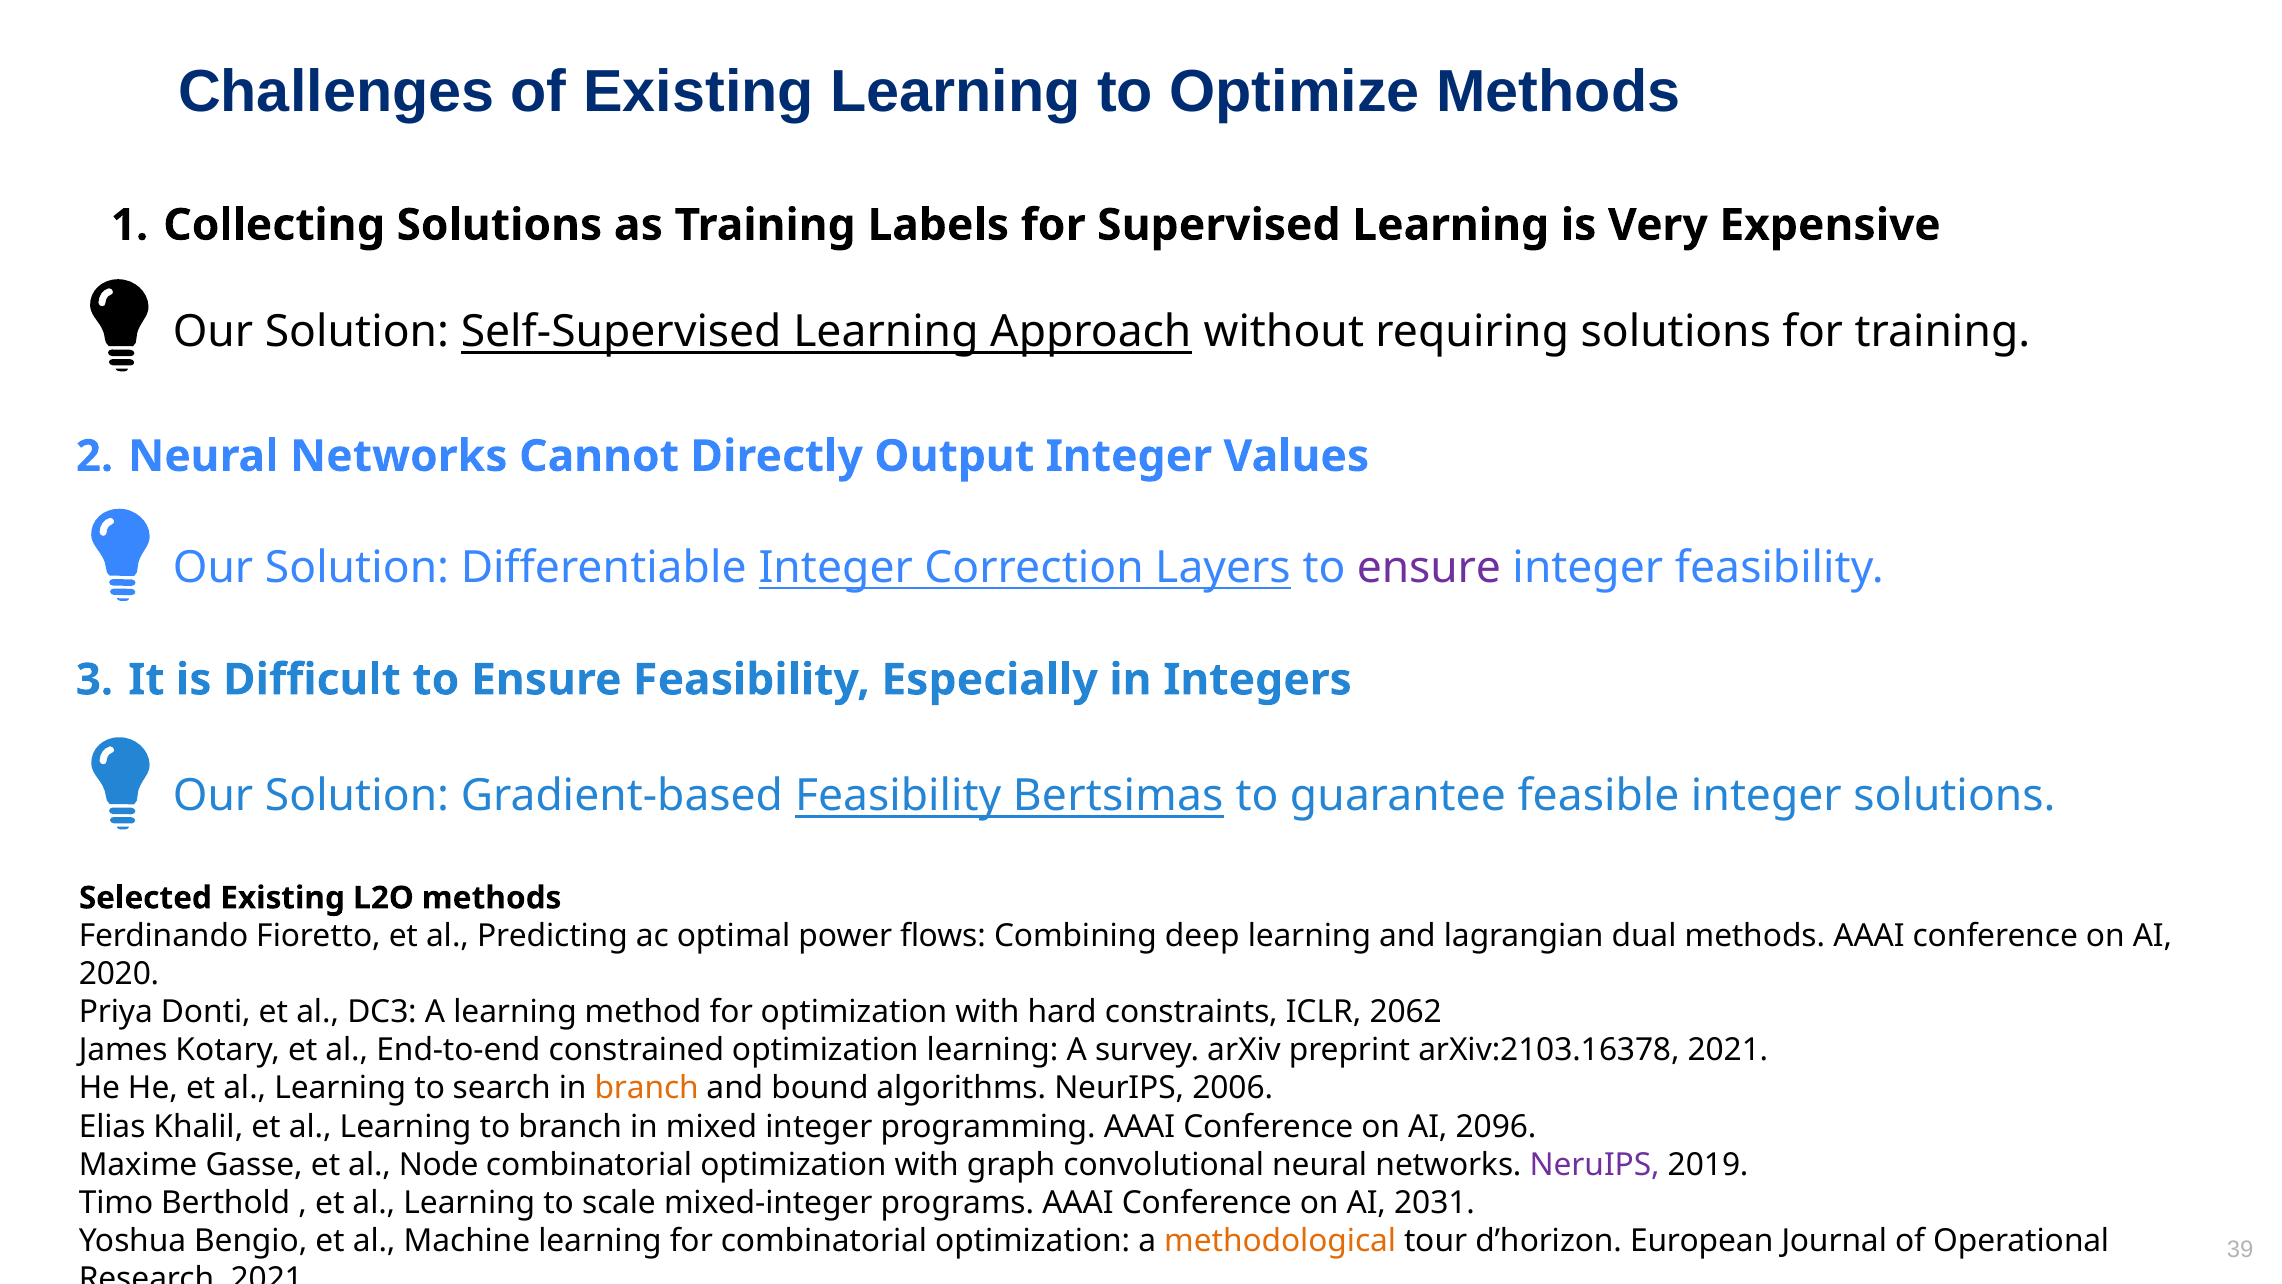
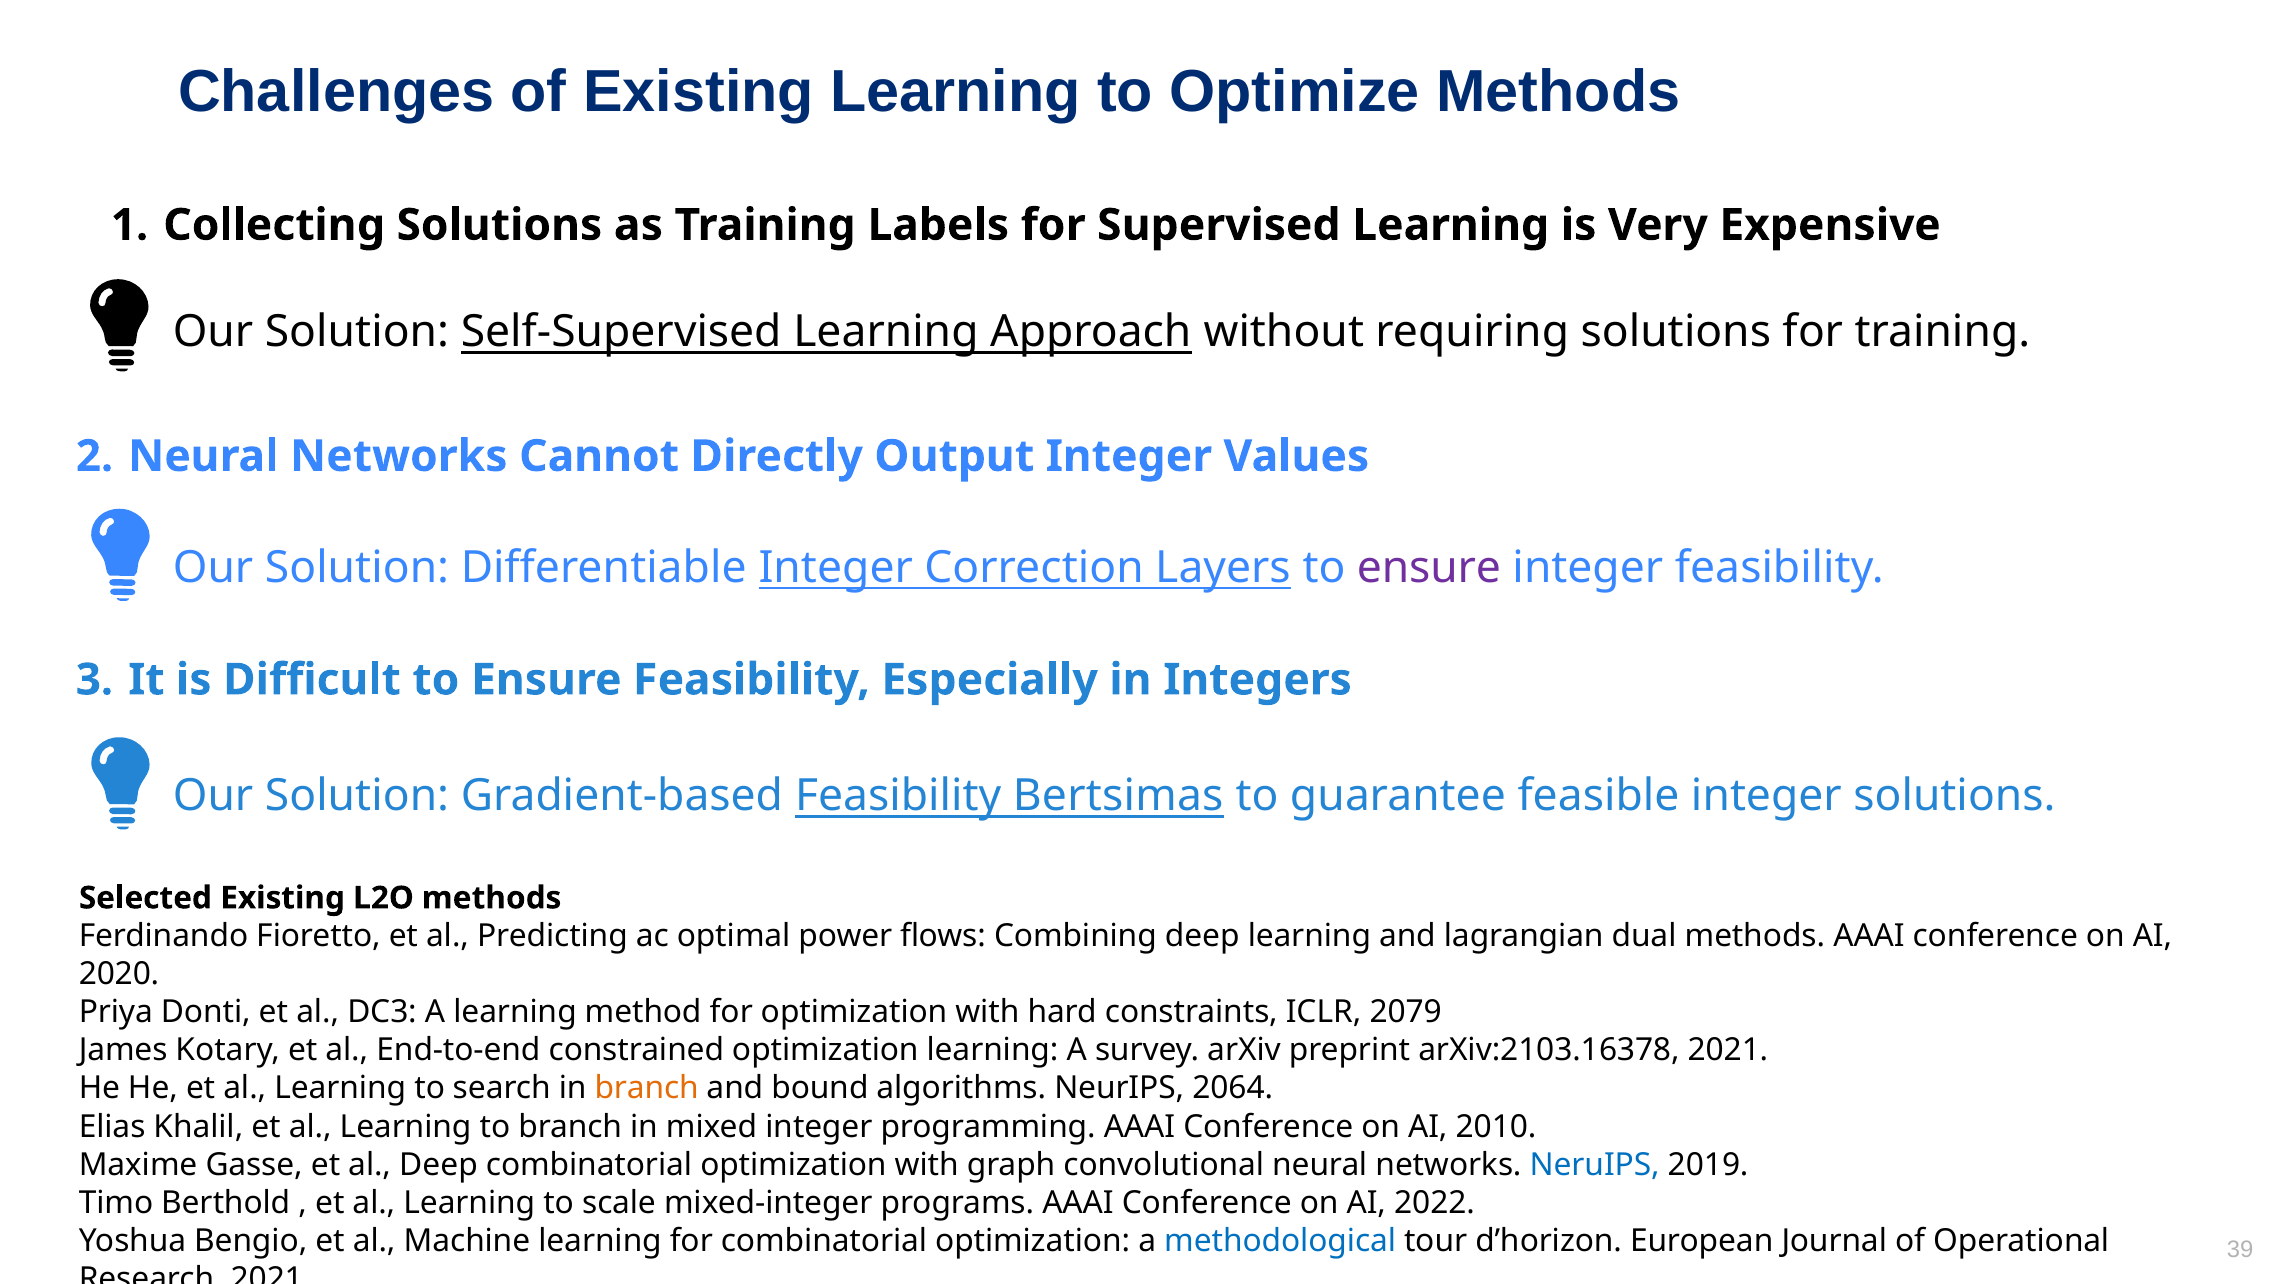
2062: 2062 -> 2079 (1406, 1012)
2006: 2006 -> 2064 (1233, 1088)
2096: 2096 -> 2010 (1496, 1126)
al Node: Node -> Deep (438, 1164)
NeruIPS colour: purple -> blue (1595, 1164)
AI 2031: 2031 -> 2022 (1435, 1203)
methodological colour: orange -> blue (1280, 1241)
